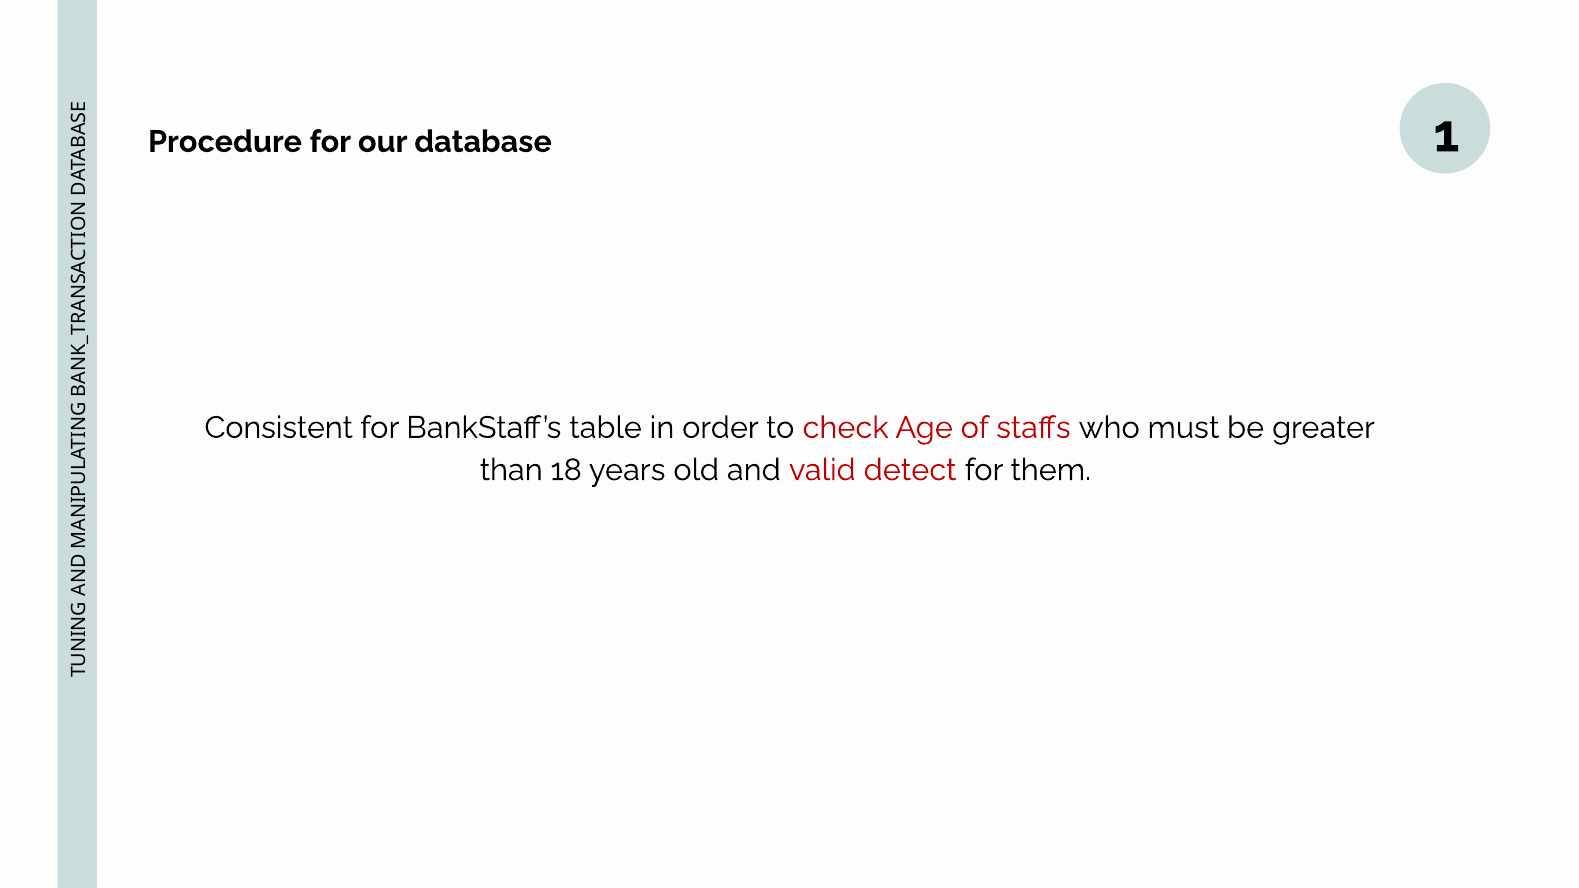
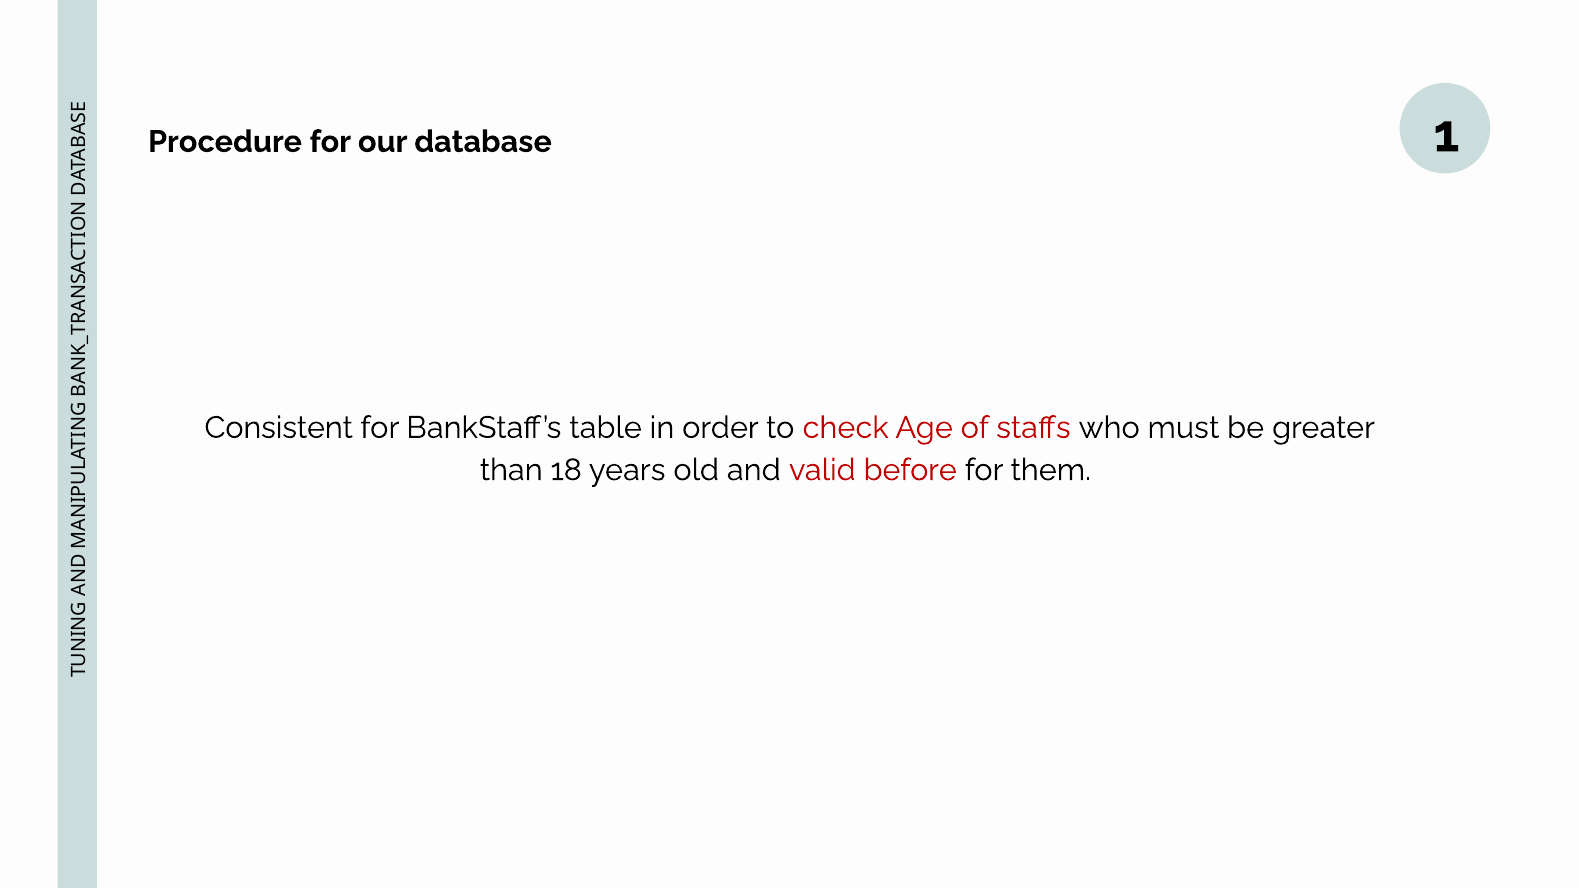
detect: detect -> before (910, 470)
